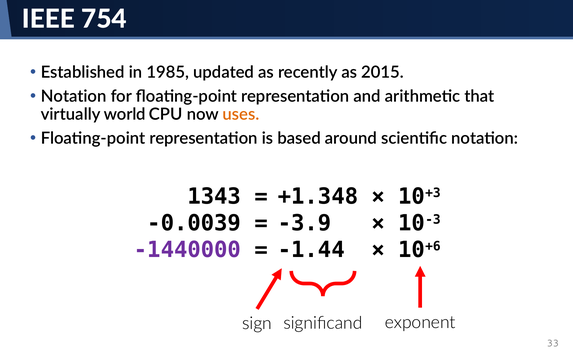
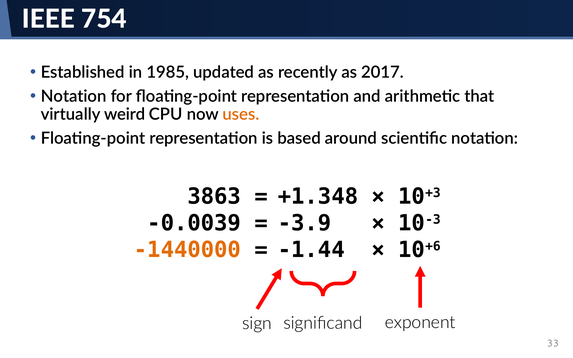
2015: 2015 -> 2017 (383, 72)
world: world -> weird (125, 114)
1343: 1343 -> 3863 (214, 197)
-1440000 colour: purple -> orange (187, 250)
